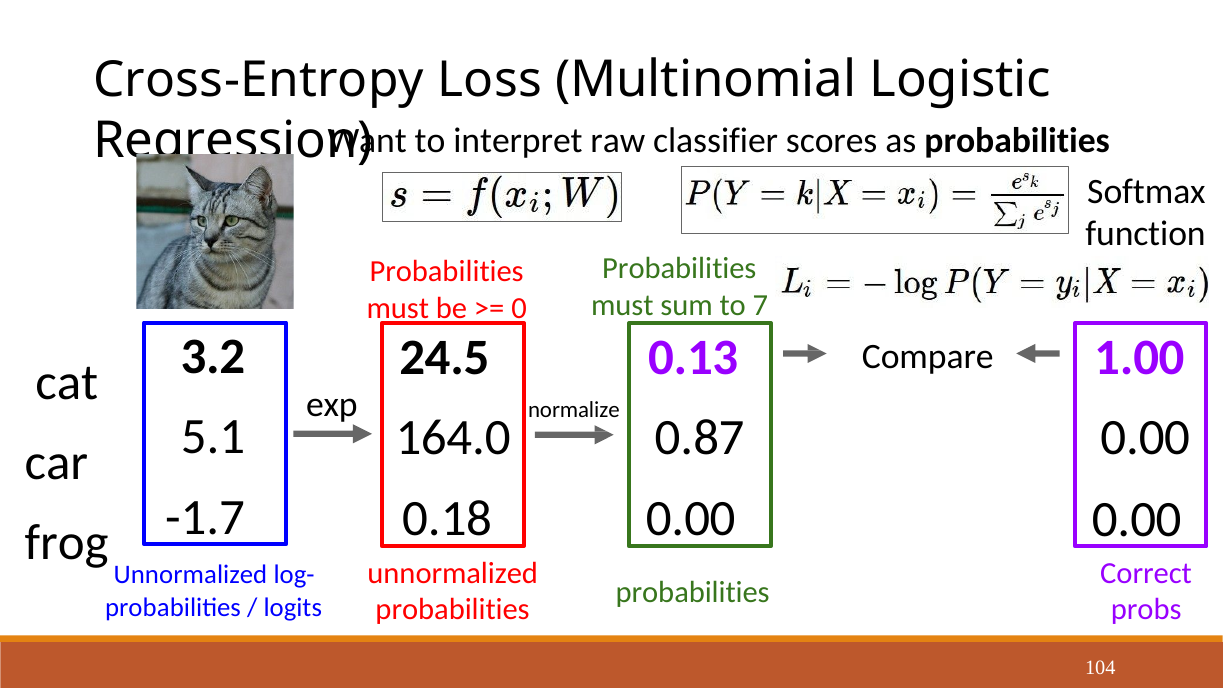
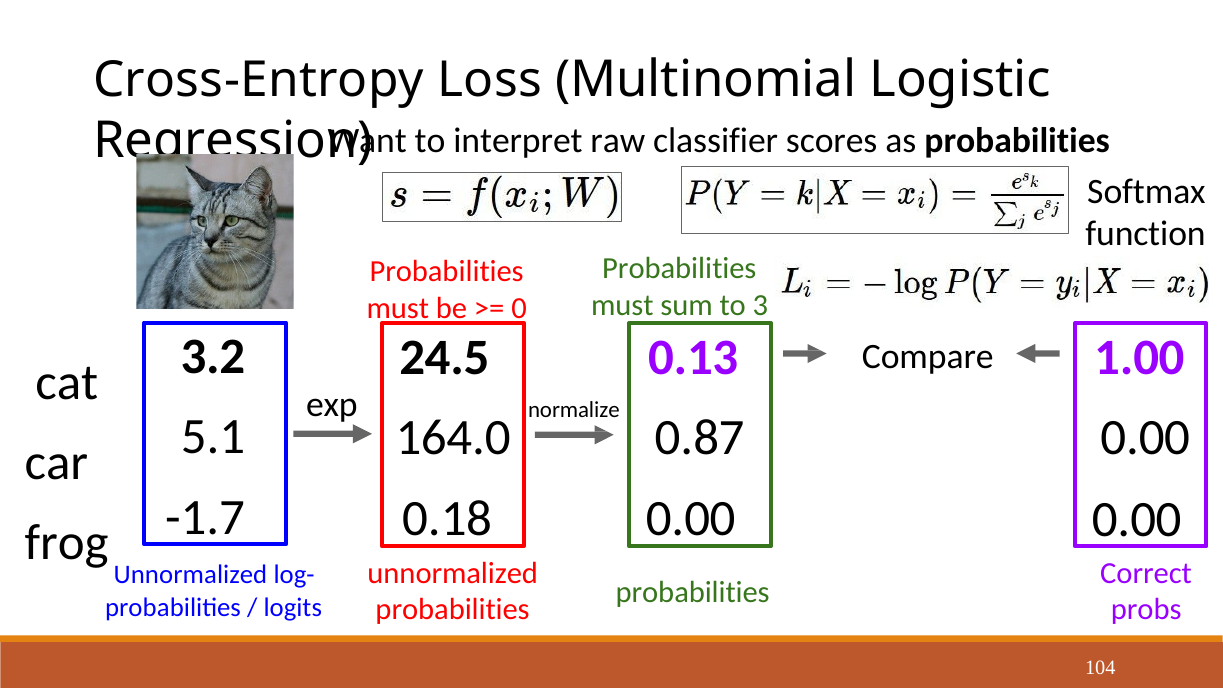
7: 7 -> 3 (760, 305)
